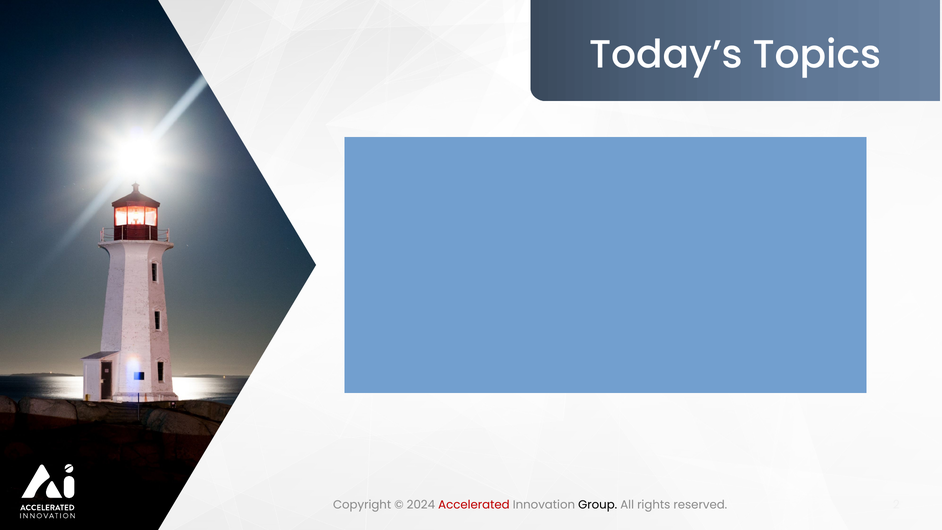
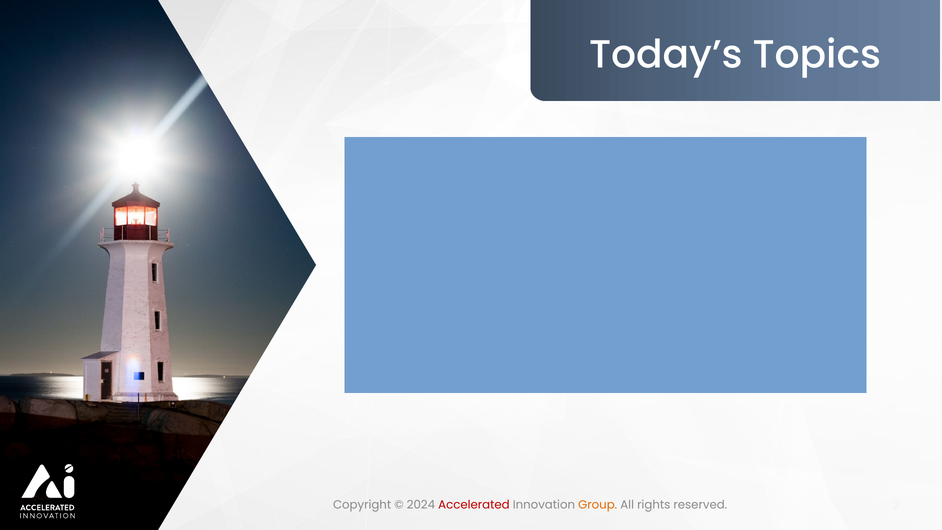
Group colour: black -> orange (598, 505)
